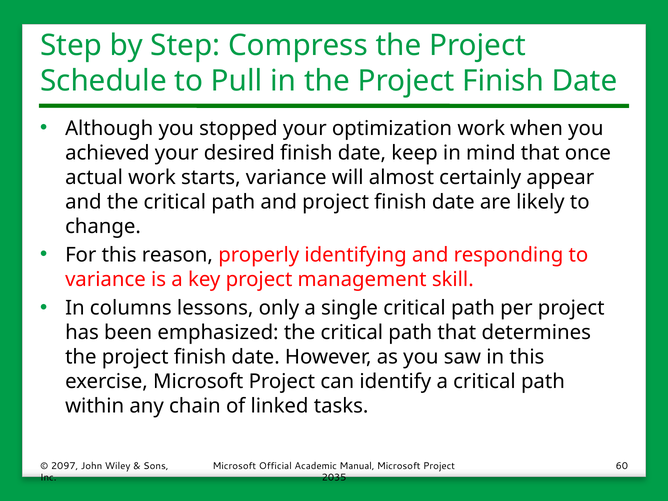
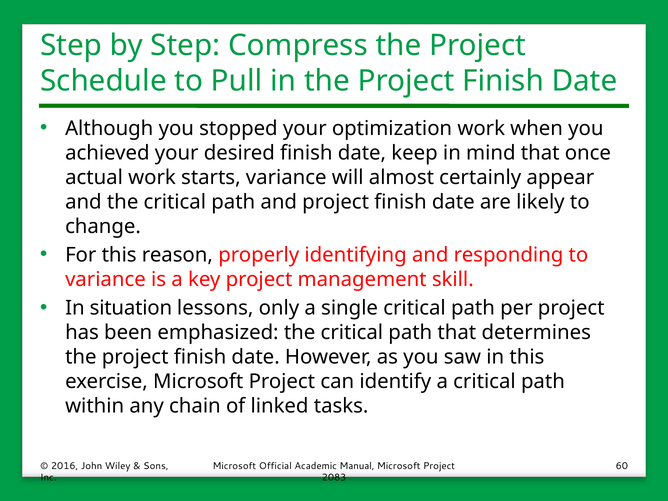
columns: columns -> situation (131, 308)
2097: 2097 -> 2016 (65, 466)
2035: 2035 -> 2083 (334, 478)
